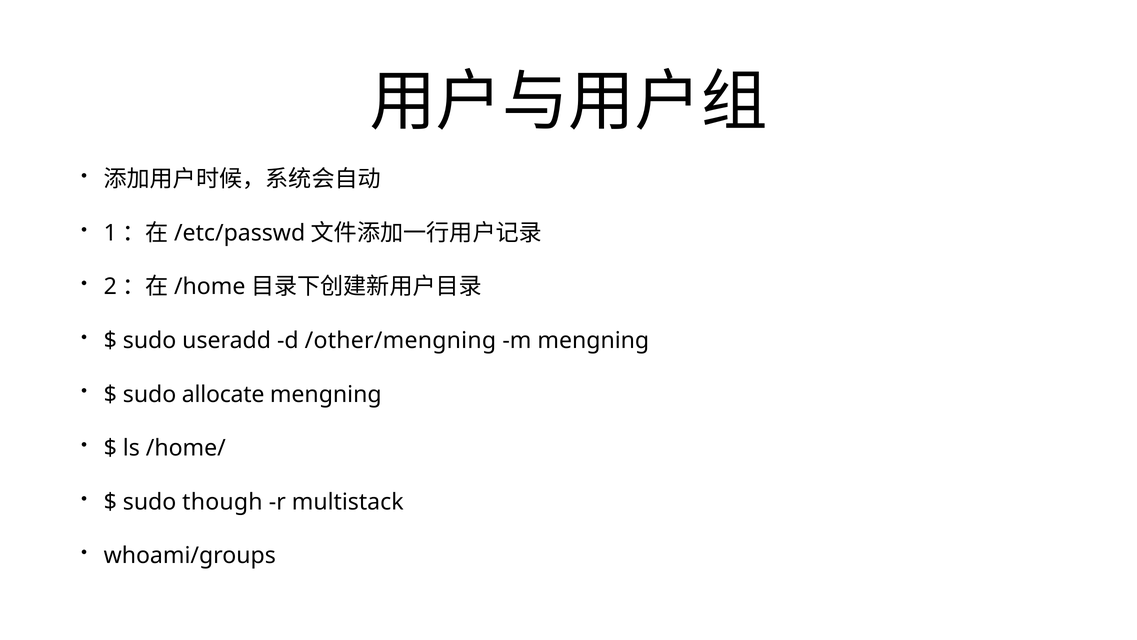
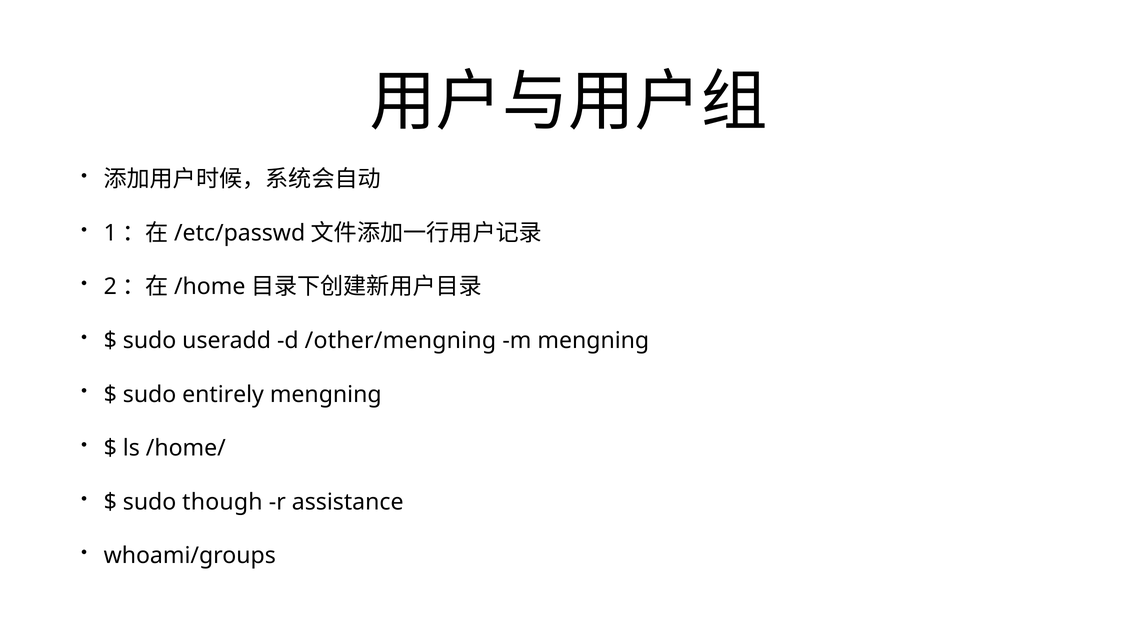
allocate: allocate -> entirely (223, 394)
multistack: multistack -> assistance (348, 502)
